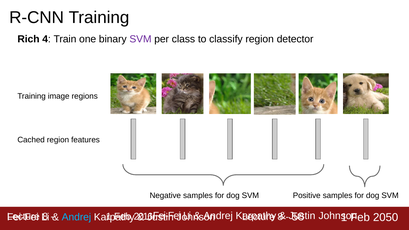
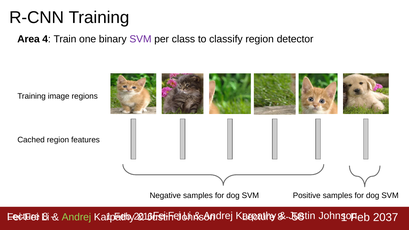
Rich: Rich -> Area (29, 39)
Andrej colour: light blue -> light green (76, 217)
2050: 2050 -> 2037 (386, 218)
